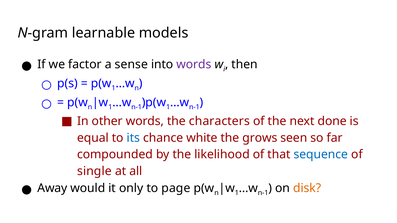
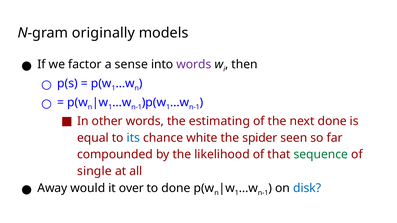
learnable: learnable -> originally (103, 33)
characters: characters -> estimating (219, 121)
grows: grows -> spider (260, 138)
sequence colour: blue -> green (321, 155)
only: only -> over (131, 188)
to page: page -> done (176, 188)
disk colour: orange -> blue (307, 188)
